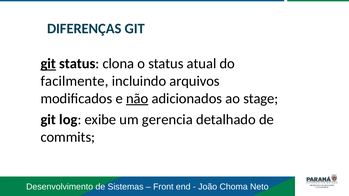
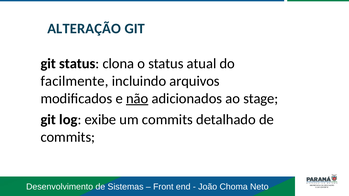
DIFERENÇAS: DIFERENÇAS -> ALTERAÇÃO (84, 29)
git underline: present -> none (48, 64)
um gerencia: gerencia -> commits (167, 120)
